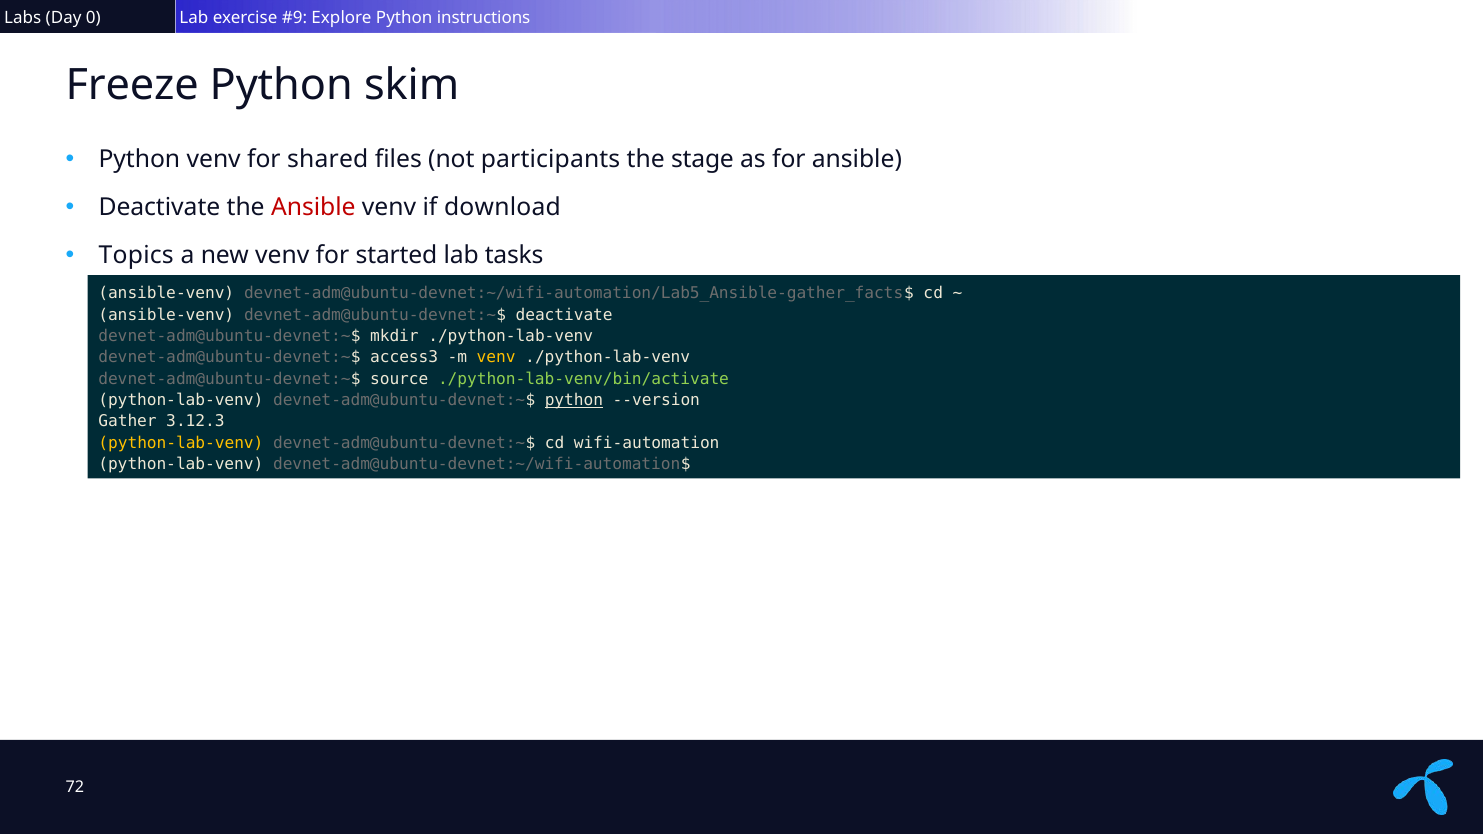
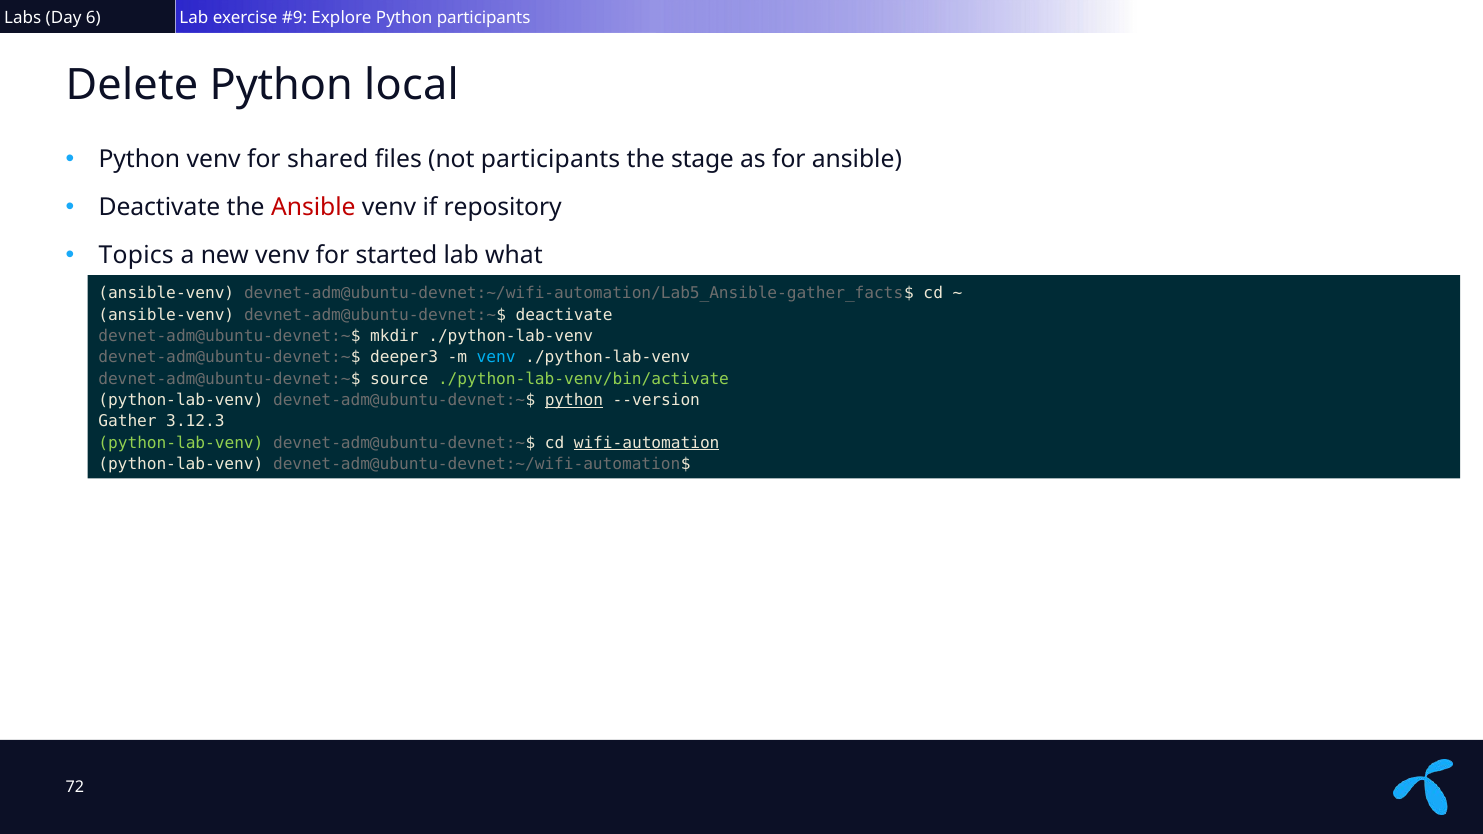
0: 0 -> 6 (93, 18)
Python instructions: instructions -> participants (484, 18)
Freeze: Freeze -> Delete (132, 85)
skim: skim -> local (411, 85)
download: download -> repository (503, 208)
tasks: tasks -> what (514, 256)
access3: access3 -> deeper3 (404, 358)
venv colour: yellow -> light blue (496, 358)
python-lab-venv colour: yellow -> light green (181, 443)
wifi-automation underline: none -> present (647, 443)
